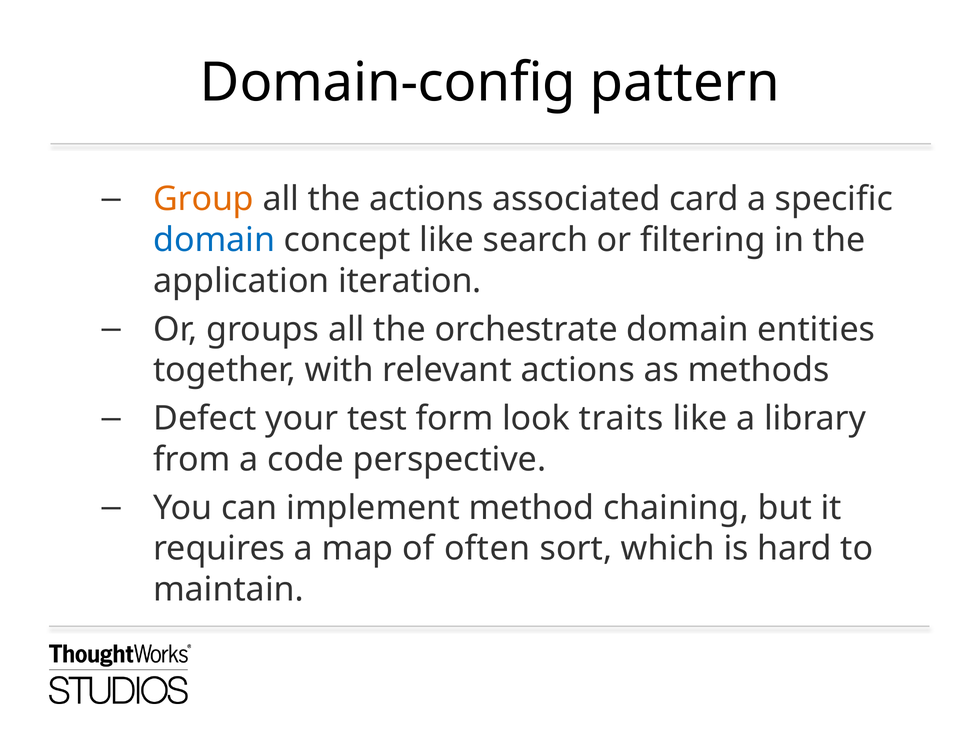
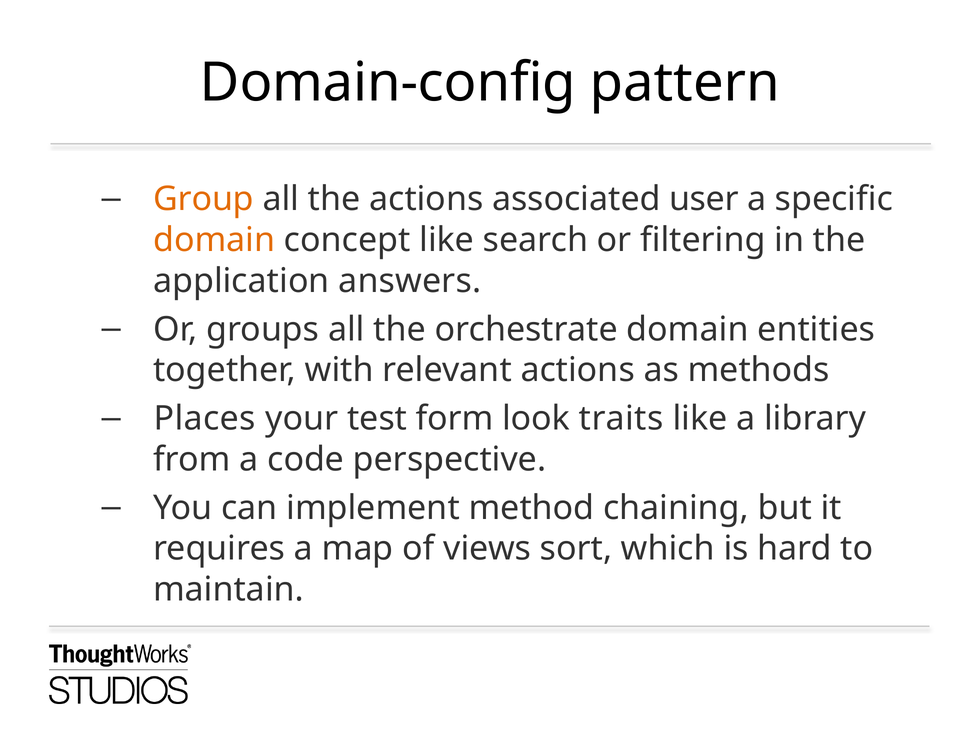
card: card -> user (704, 199)
domain colour: blue -> orange (214, 240)
iteration: iteration -> answers (410, 281)
Defect: Defect -> Places (205, 419)
often: often -> views (487, 549)
